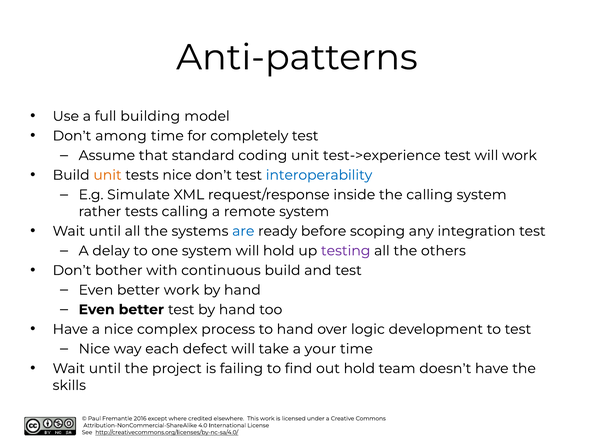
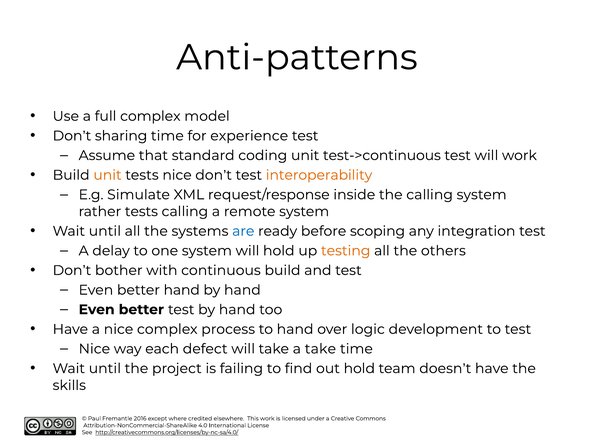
full building: building -> complex (150, 116)
among: among -> sharing (121, 136)
completely: completely -> experience (249, 136)
test->experience: test->experience -> test->continuous (382, 156)
interoperability colour: blue -> orange (319, 175)
testing colour: purple -> orange (346, 251)
better work: work -> hand (182, 290)
a your: your -> take (320, 349)
